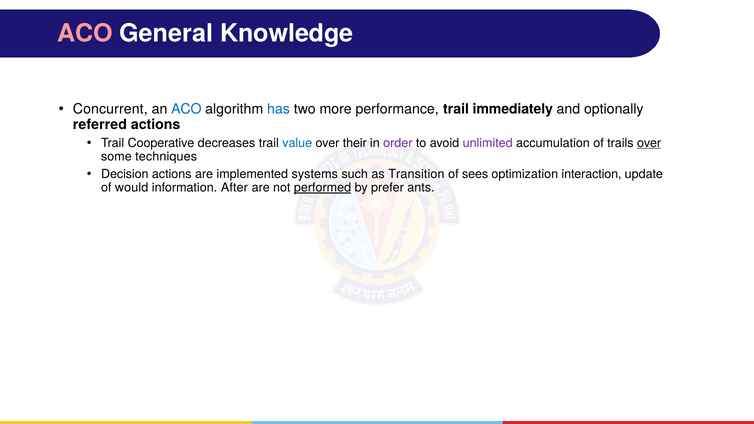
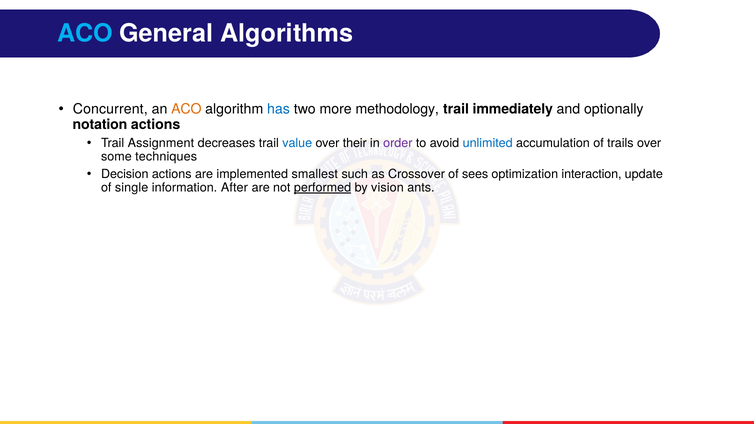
ACO colour: pink -> light blue (85, 33)
Knowledge: Knowledge -> Algorithms (287, 33)
ACO colour: blue -> orange (186, 109)
performance: performance -> methodology (397, 109)
referred: referred -> notation (100, 125)
Cooperative: Cooperative -> Assignment (161, 143)
unlimited colour: purple -> blue (488, 143)
over underline: present -> none (649, 143)
systems: systems -> smallest (315, 174)
Transition: Transition -> Crossover (417, 174)
would: would -> single (132, 188)
prefer: prefer -> vision (387, 188)
